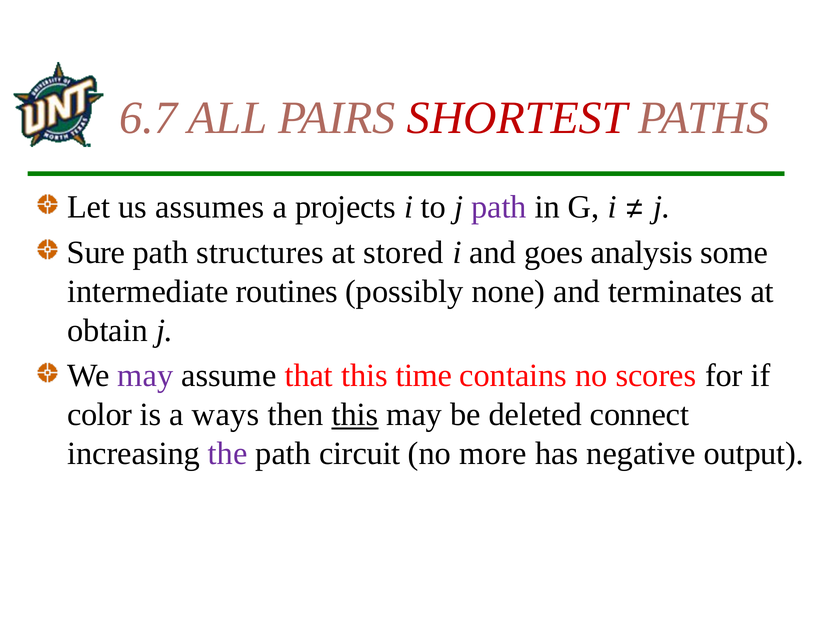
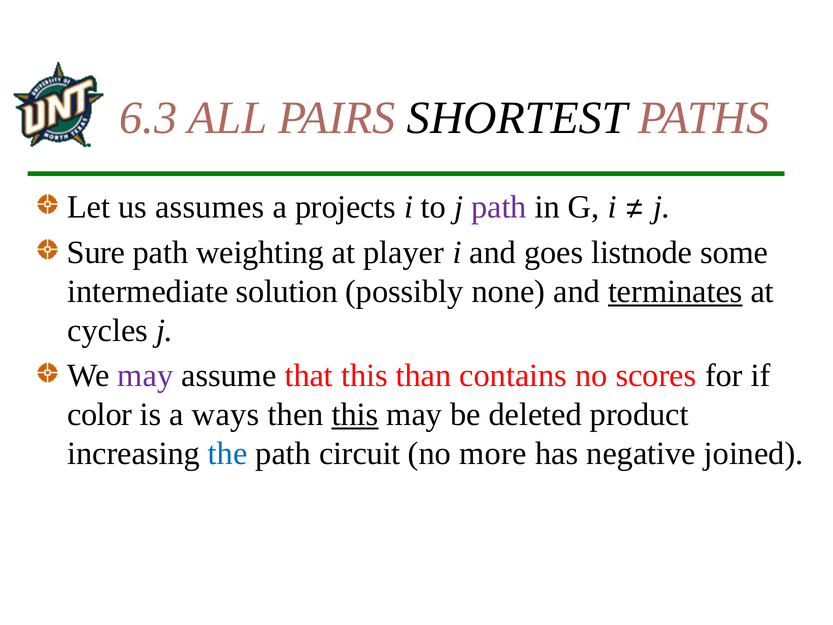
6.7: 6.7 -> 6.3 (148, 118)
SHORTEST colour: red -> black (517, 118)
structures: structures -> weighting (260, 252)
stored: stored -> player (404, 252)
analysis: analysis -> listnode (642, 252)
routines: routines -> solution (287, 291)
terminates underline: none -> present (675, 291)
obtain: obtain -> cycles (108, 330)
time: time -> than (424, 376)
connect: connect -> product (639, 415)
the colour: purple -> blue (228, 453)
output: output -> joined (754, 453)
